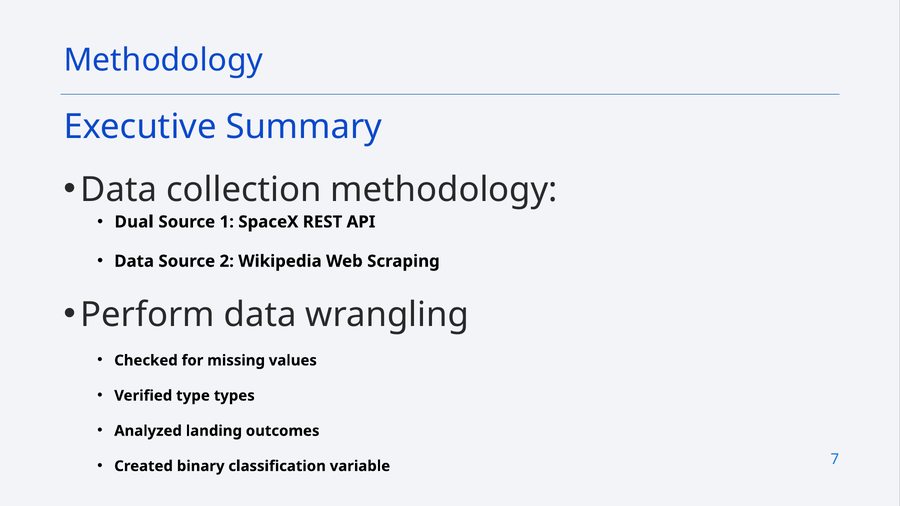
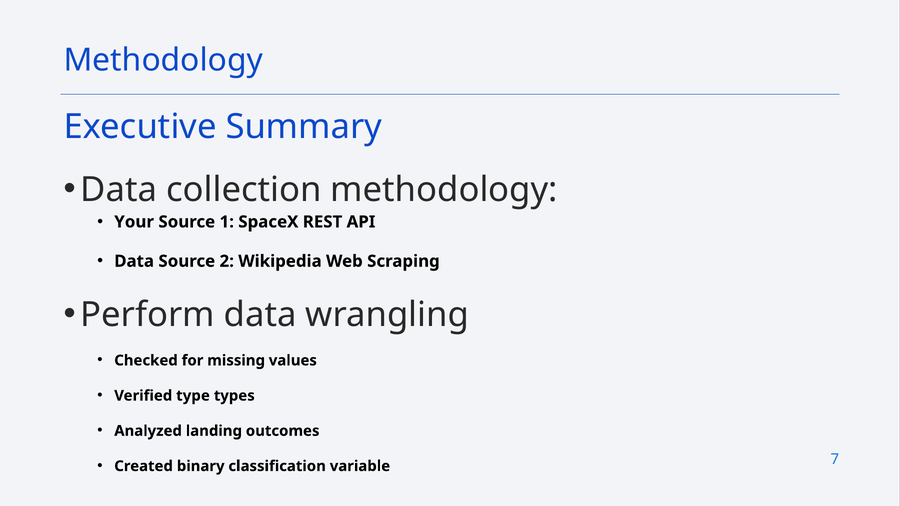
Dual: Dual -> Your (134, 222)
